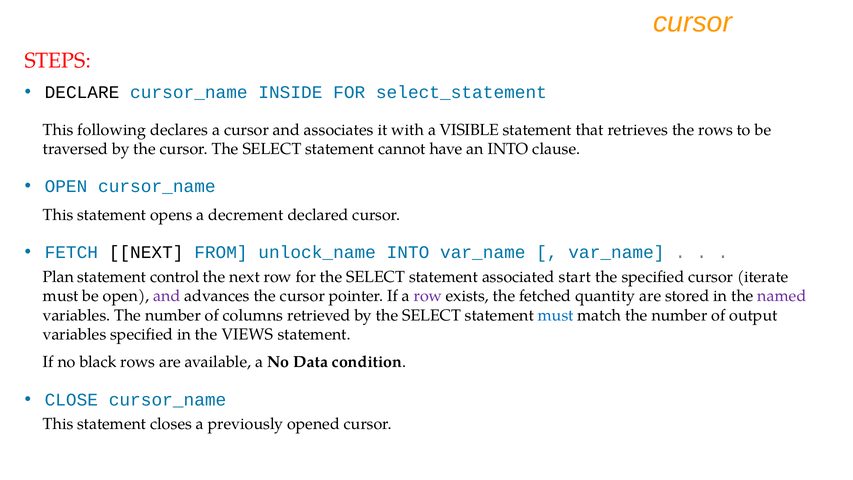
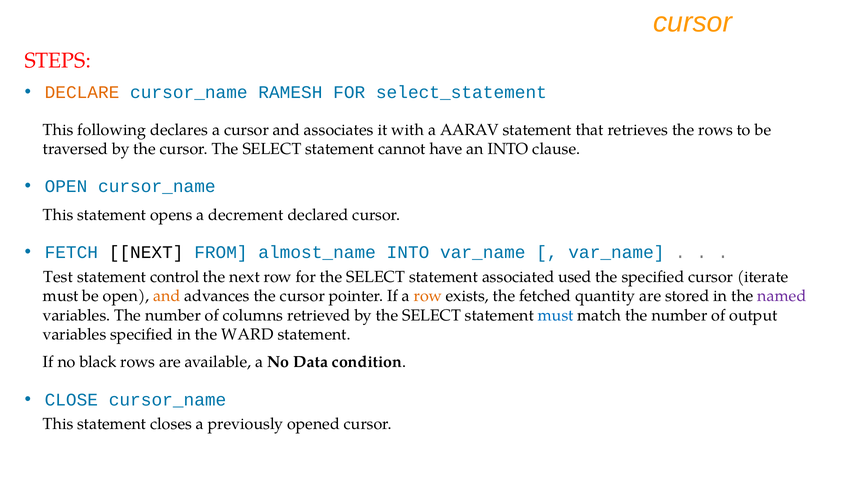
DECLARE colour: black -> orange (82, 93)
INSIDE: INSIDE -> RAMESH (290, 93)
VISIBLE: VISIBLE -> AARAV (469, 130)
unlock_name: unlock_name -> almost_name (317, 252)
Plan: Plan -> Test (58, 277)
start: start -> used (575, 277)
and colour: purple -> orange (167, 296)
row colour: purple -> orange (428, 296)
VIEWS: VIEWS -> WARD (247, 334)
